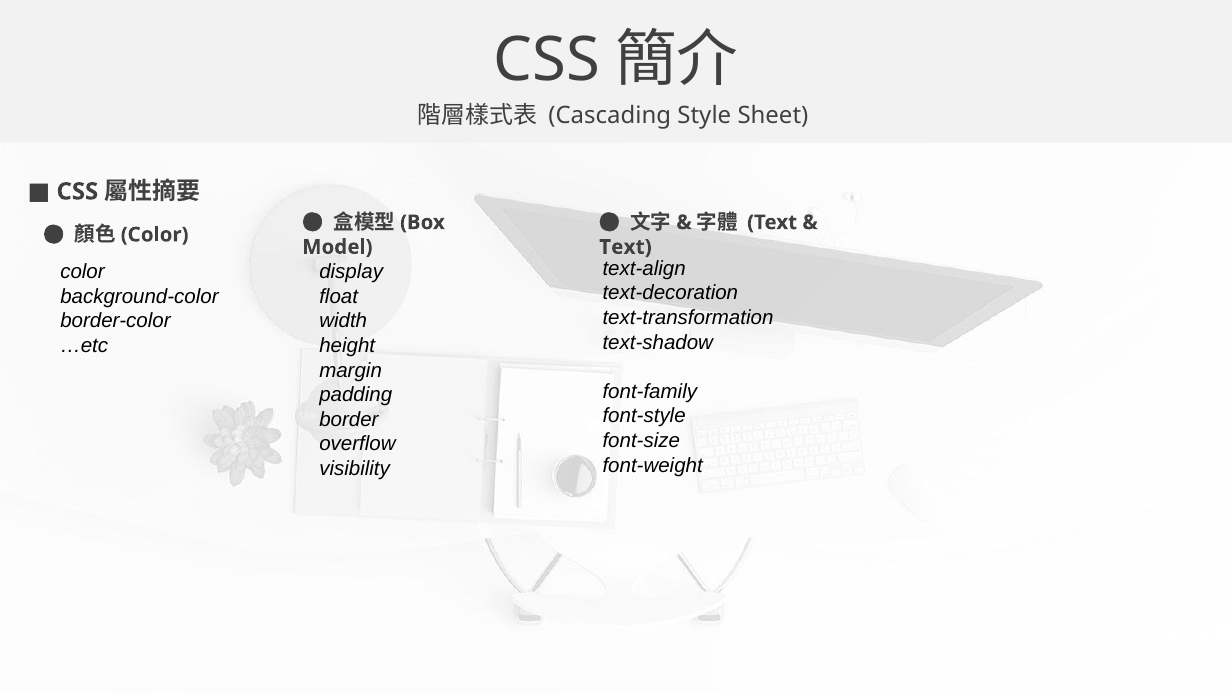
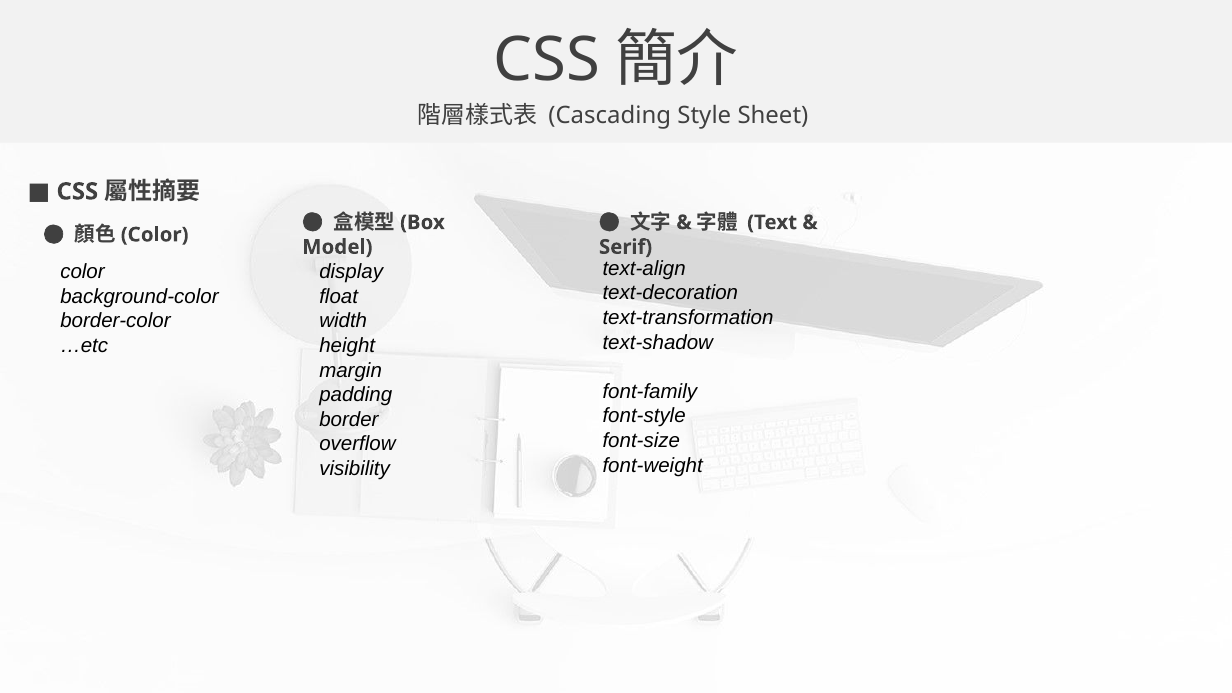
Text: Text -> Serif (626, 247)
